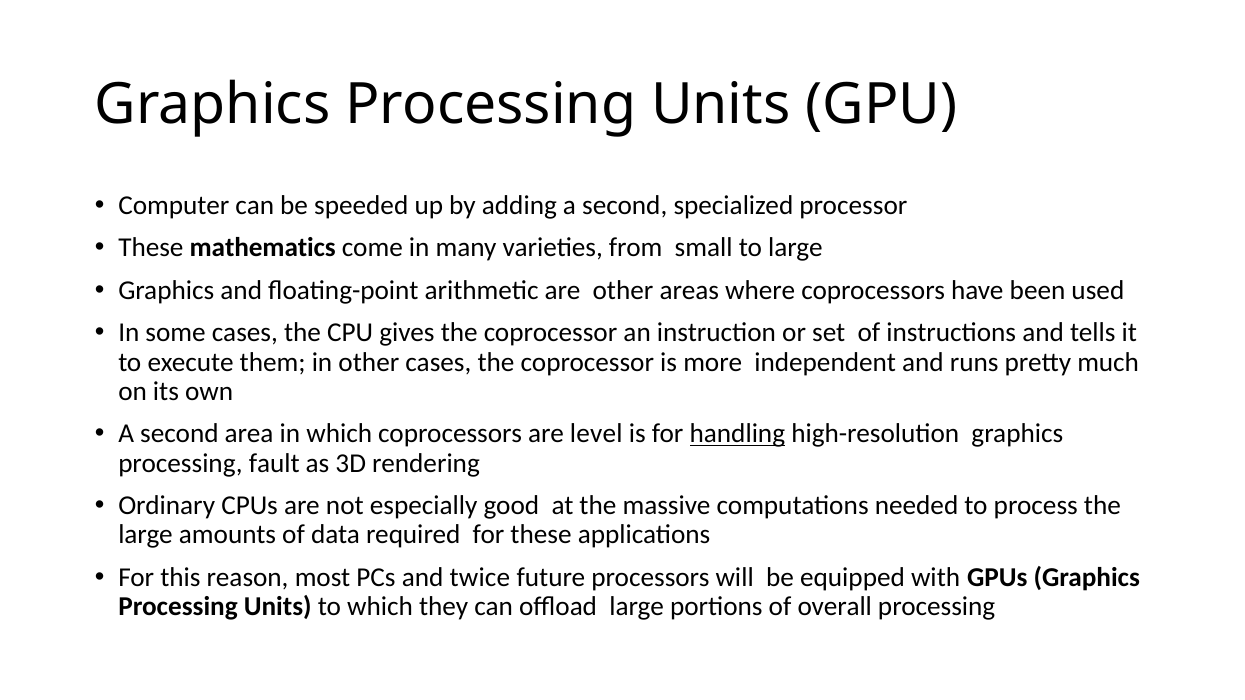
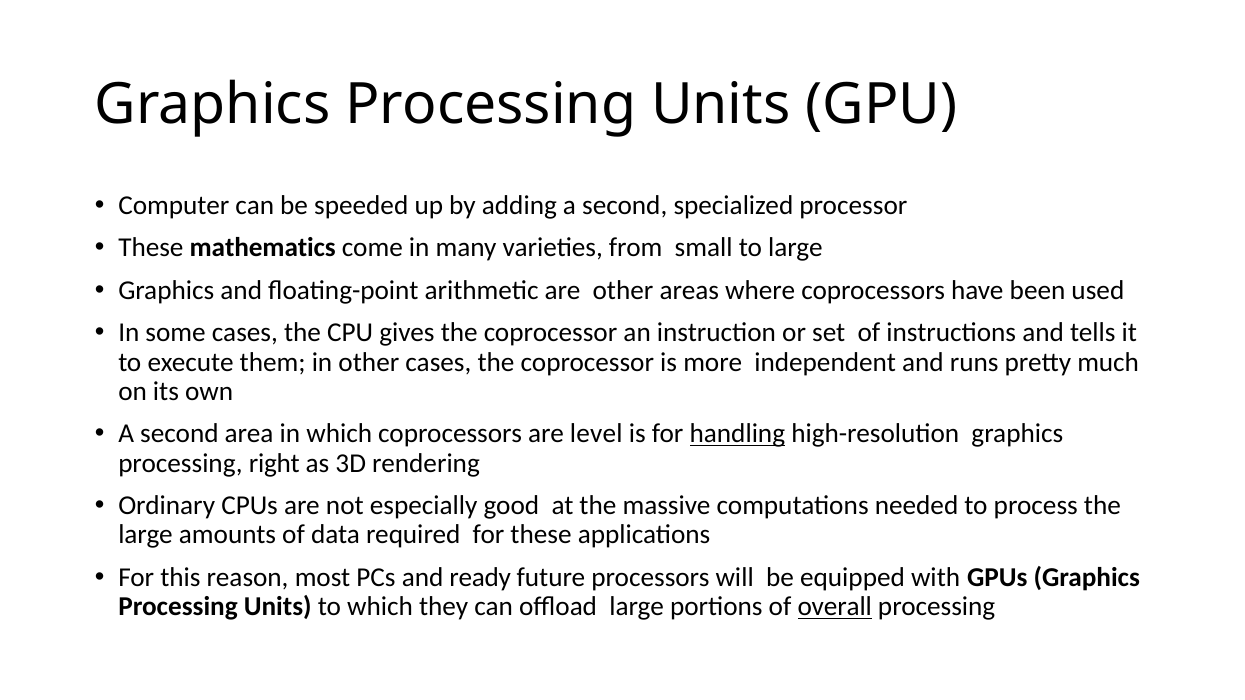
fault: fault -> right (274, 463)
twice: twice -> ready (480, 578)
overall underline: none -> present (835, 607)
